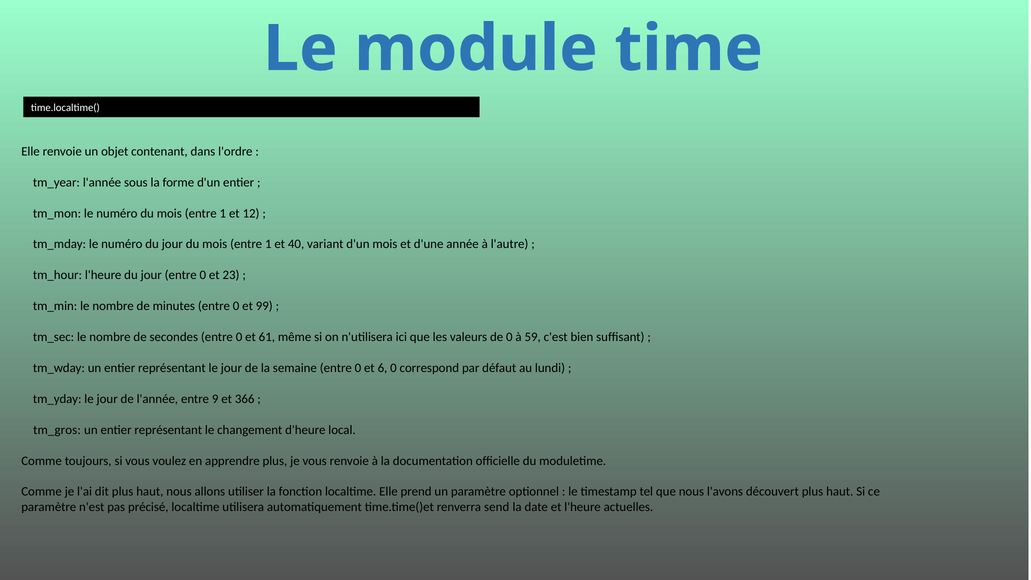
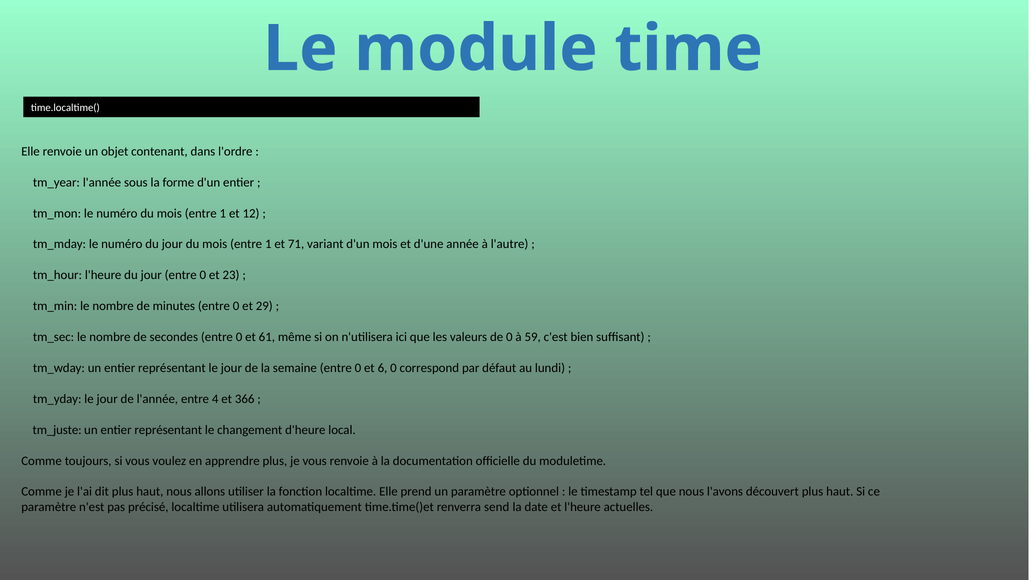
40: 40 -> 71 (296, 244)
99: 99 -> 29 (264, 306)
9: 9 -> 4 (215, 399)
tm_gros: tm_gros -> tm_juste (57, 430)
